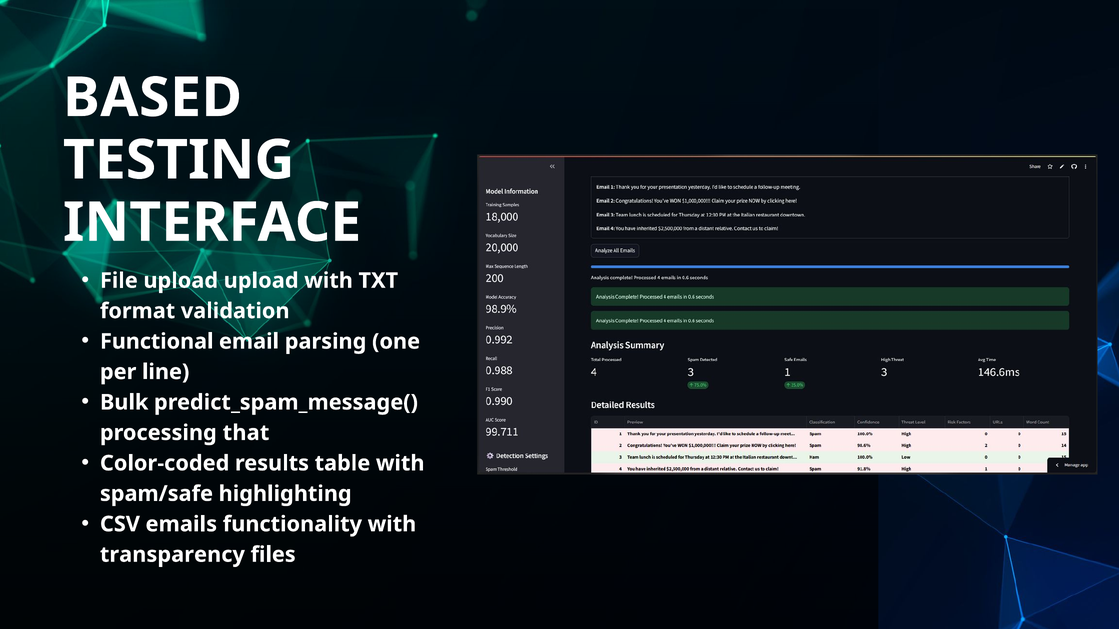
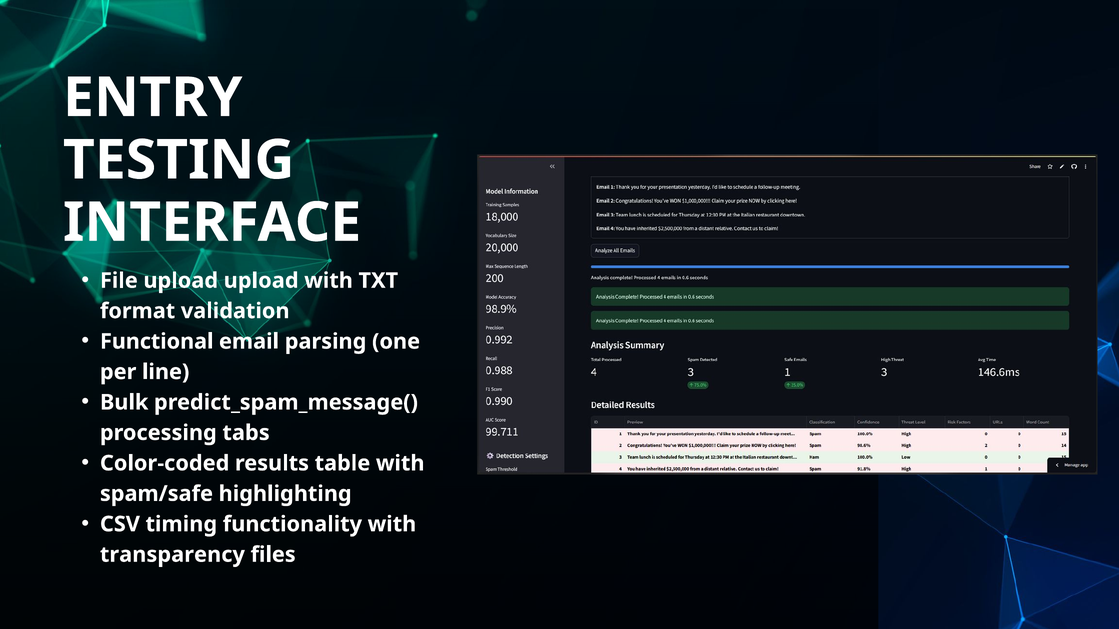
BASED: BASED -> ENTRY (153, 98)
that: that -> tabs (246, 433)
emails: emails -> timing (181, 525)
